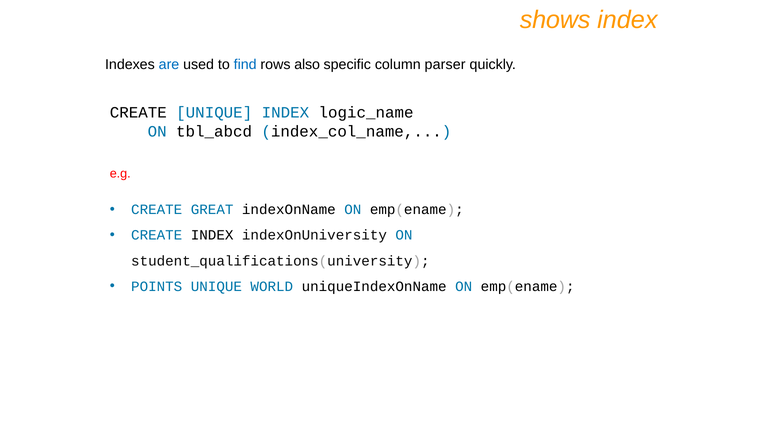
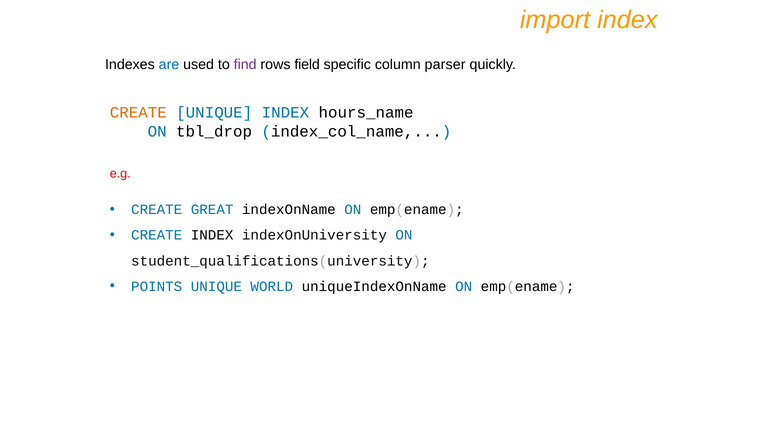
shows: shows -> import (555, 20)
find colour: blue -> purple (245, 64)
also: also -> field (307, 64)
CREATE colour: black -> orange (138, 113)
logic_name: logic_name -> hours_name (366, 113)
tbl_abcd: tbl_abcd -> tbl_drop (214, 132)
